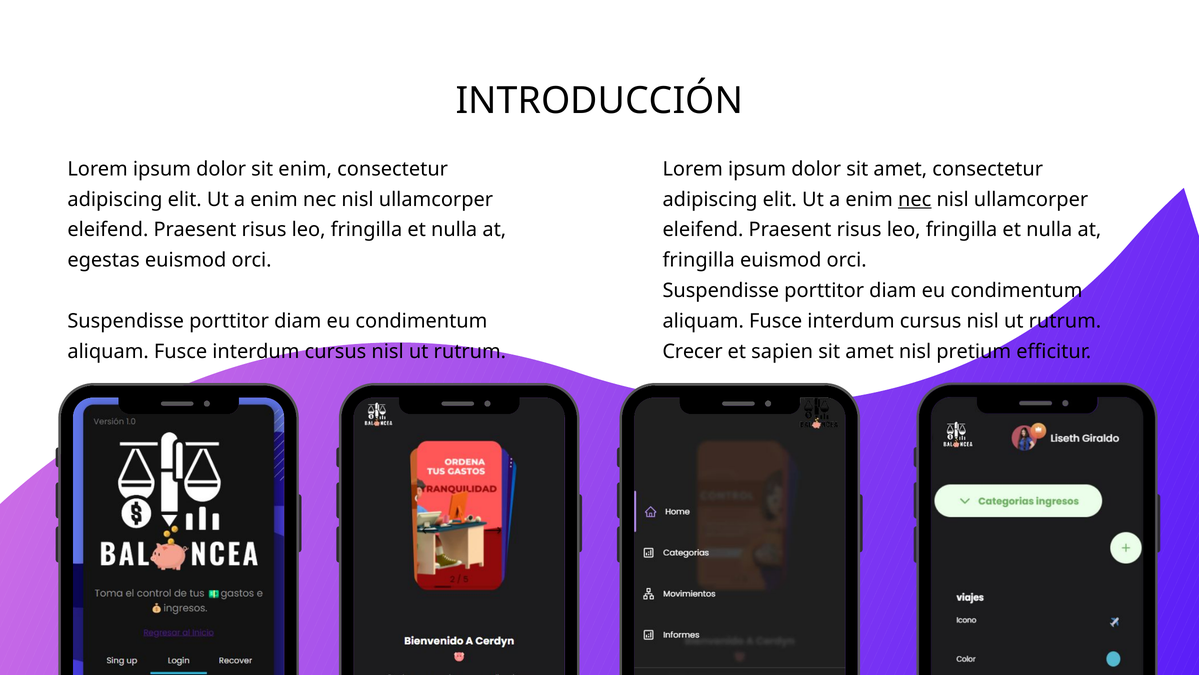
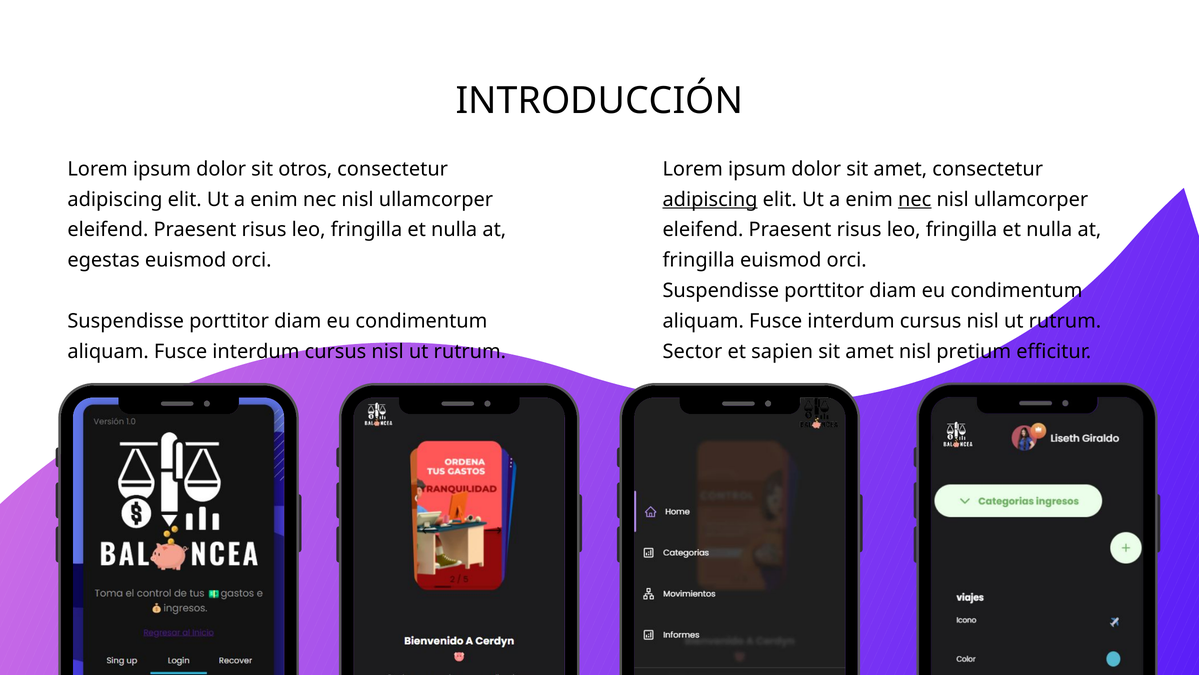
sit enim: enim -> otros (305, 169)
adipiscing underline: none -> present (710, 199)
Crecer: Crecer -> Sector (692, 351)
